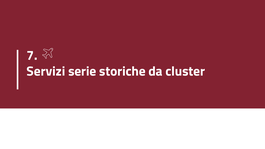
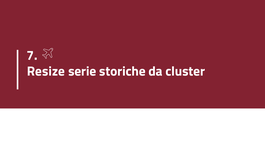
Servizi: Servizi -> Resize (46, 71)
